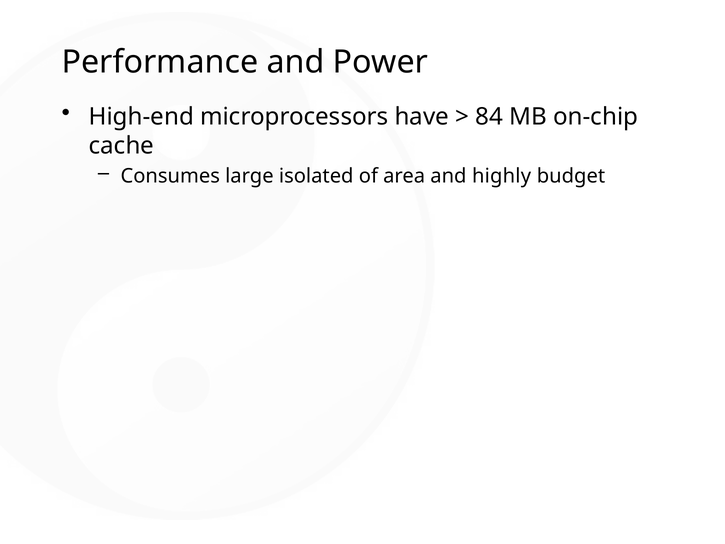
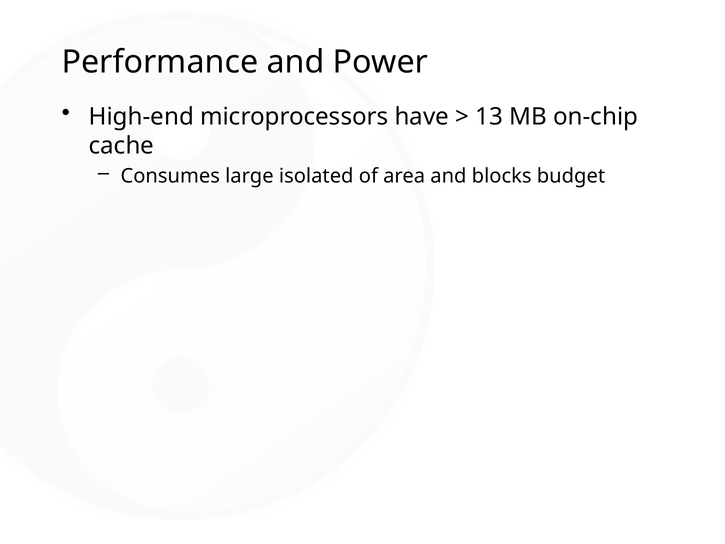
84: 84 -> 13 (489, 116)
highly: highly -> blocks (502, 176)
